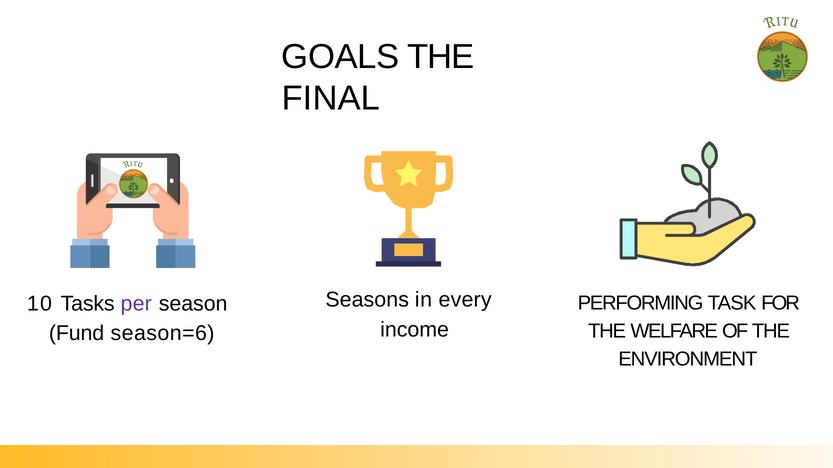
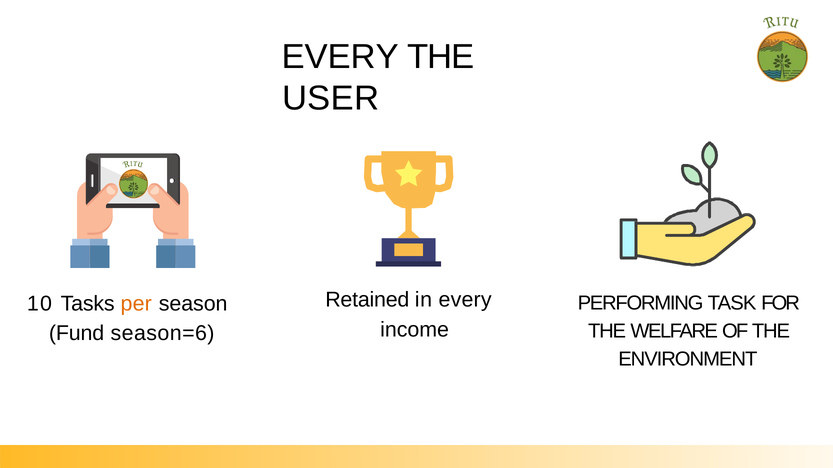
GOALS: GOALS -> EVERY (340, 57)
FINAL: FINAL -> USER (331, 98)
Seasons: Seasons -> Retained (367, 300)
per colour: purple -> orange (136, 304)
